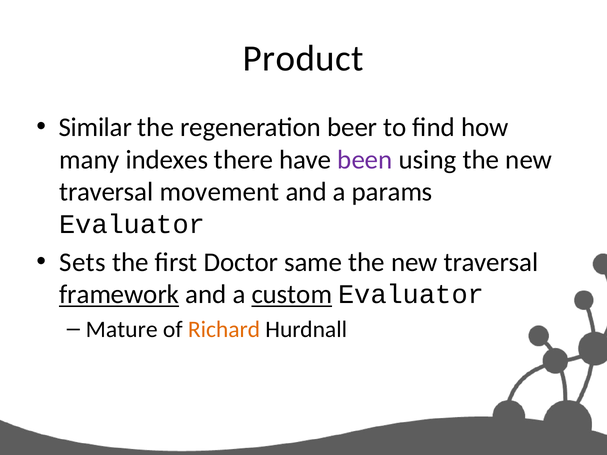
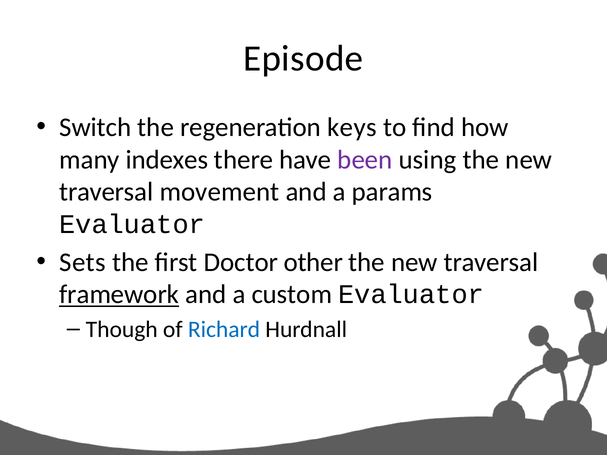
Product: Product -> Episode (303, 59)
Similar: Similar -> Switch (95, 127)
beer: beer -> keys (352, 127)
same: same -> other (313, 262)
custom underline: present -> none (292, 295)
Mature: Mature -> Though (122, 329)
Richard colour: orange -> blue (224, 329)
